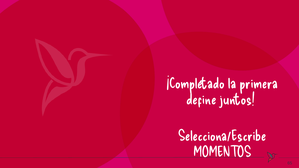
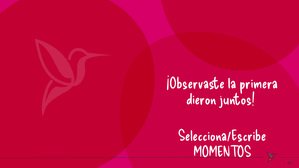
¡Completado: ¡Completado -> ¡Observaste (196, 84)
define: define -> dieron (201, 100)
